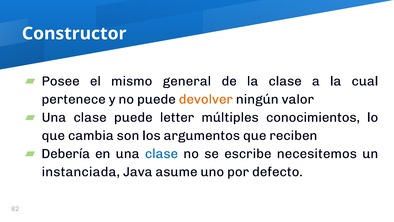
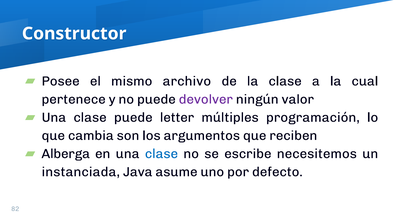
general: general -> archivo (187, 81)
devolver colour: orange -> purple (206, 99)
conocimientos: conocimientos -> programación (313, 117)
Debería: Debería -> Alberga (66, 153)
